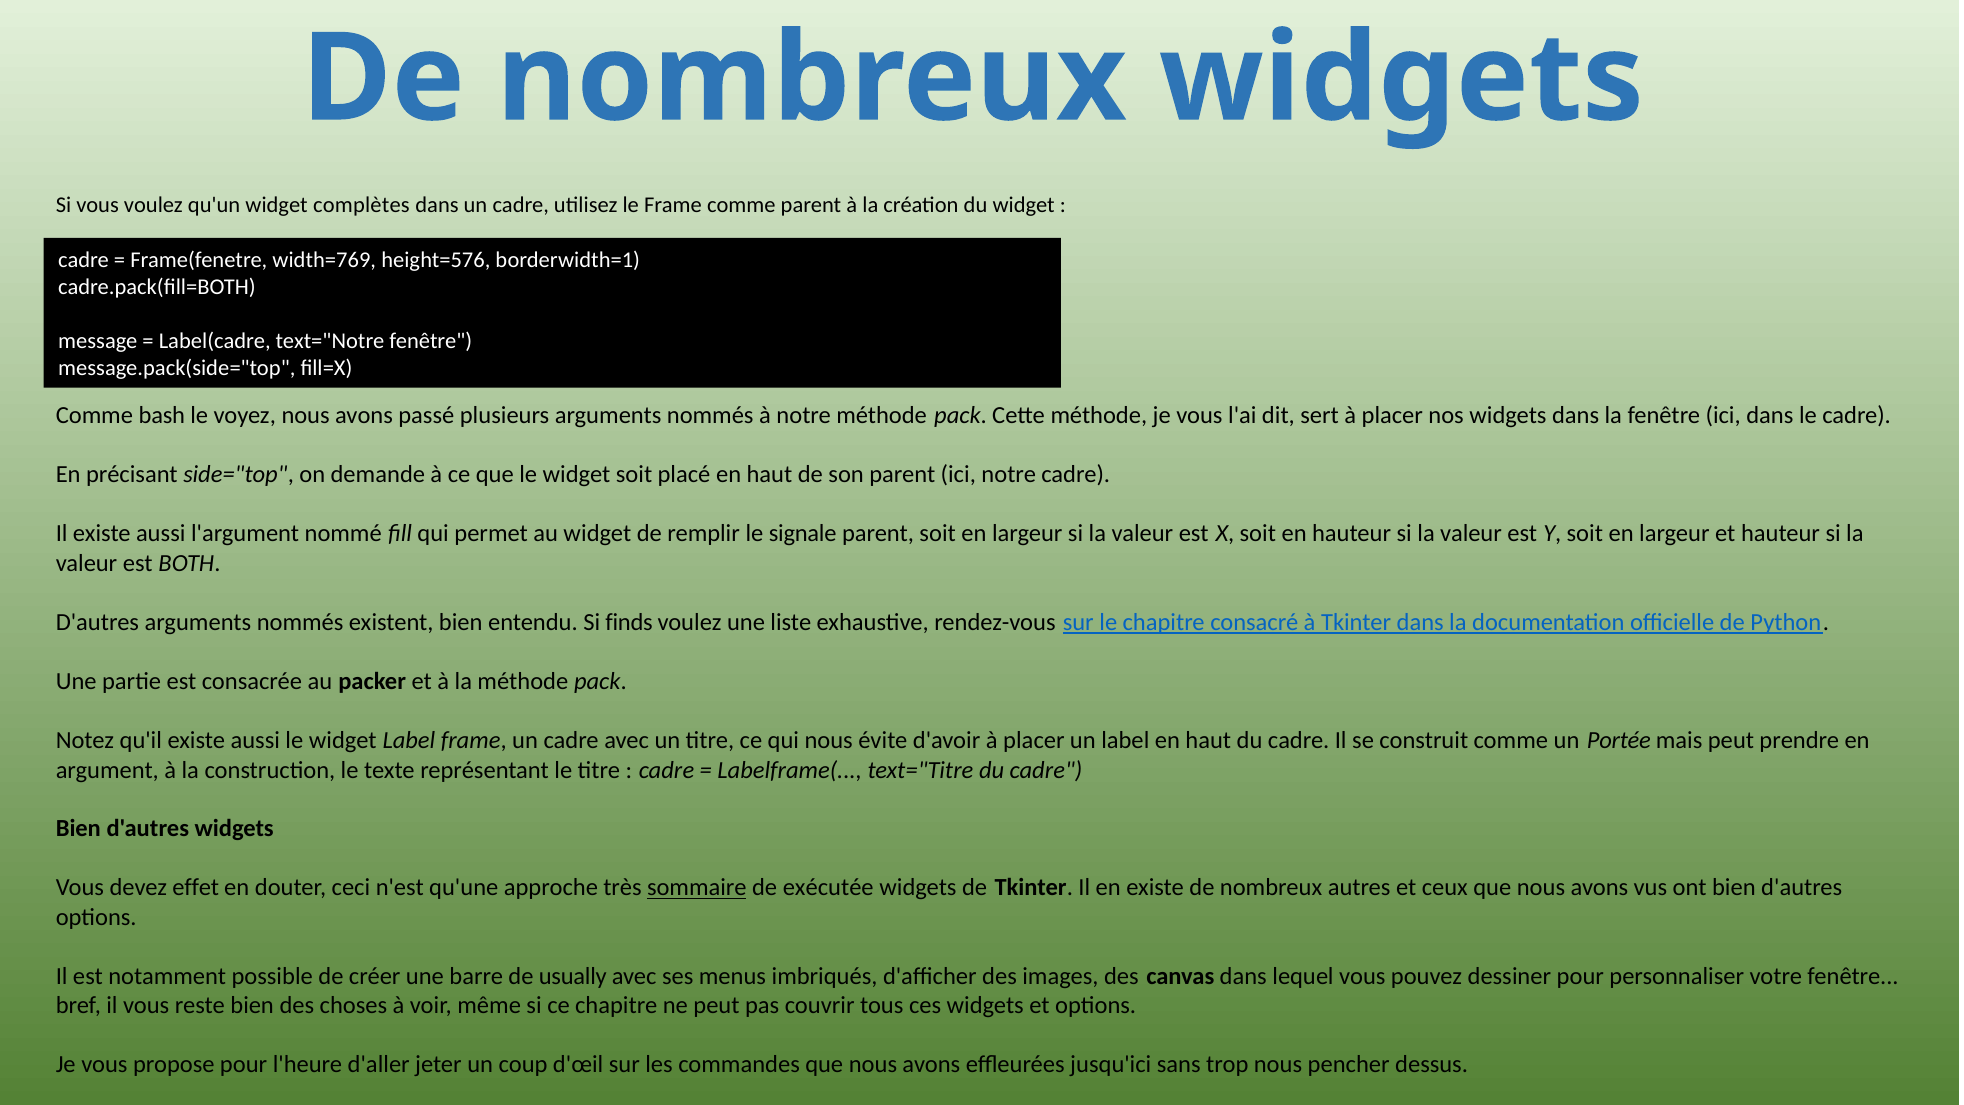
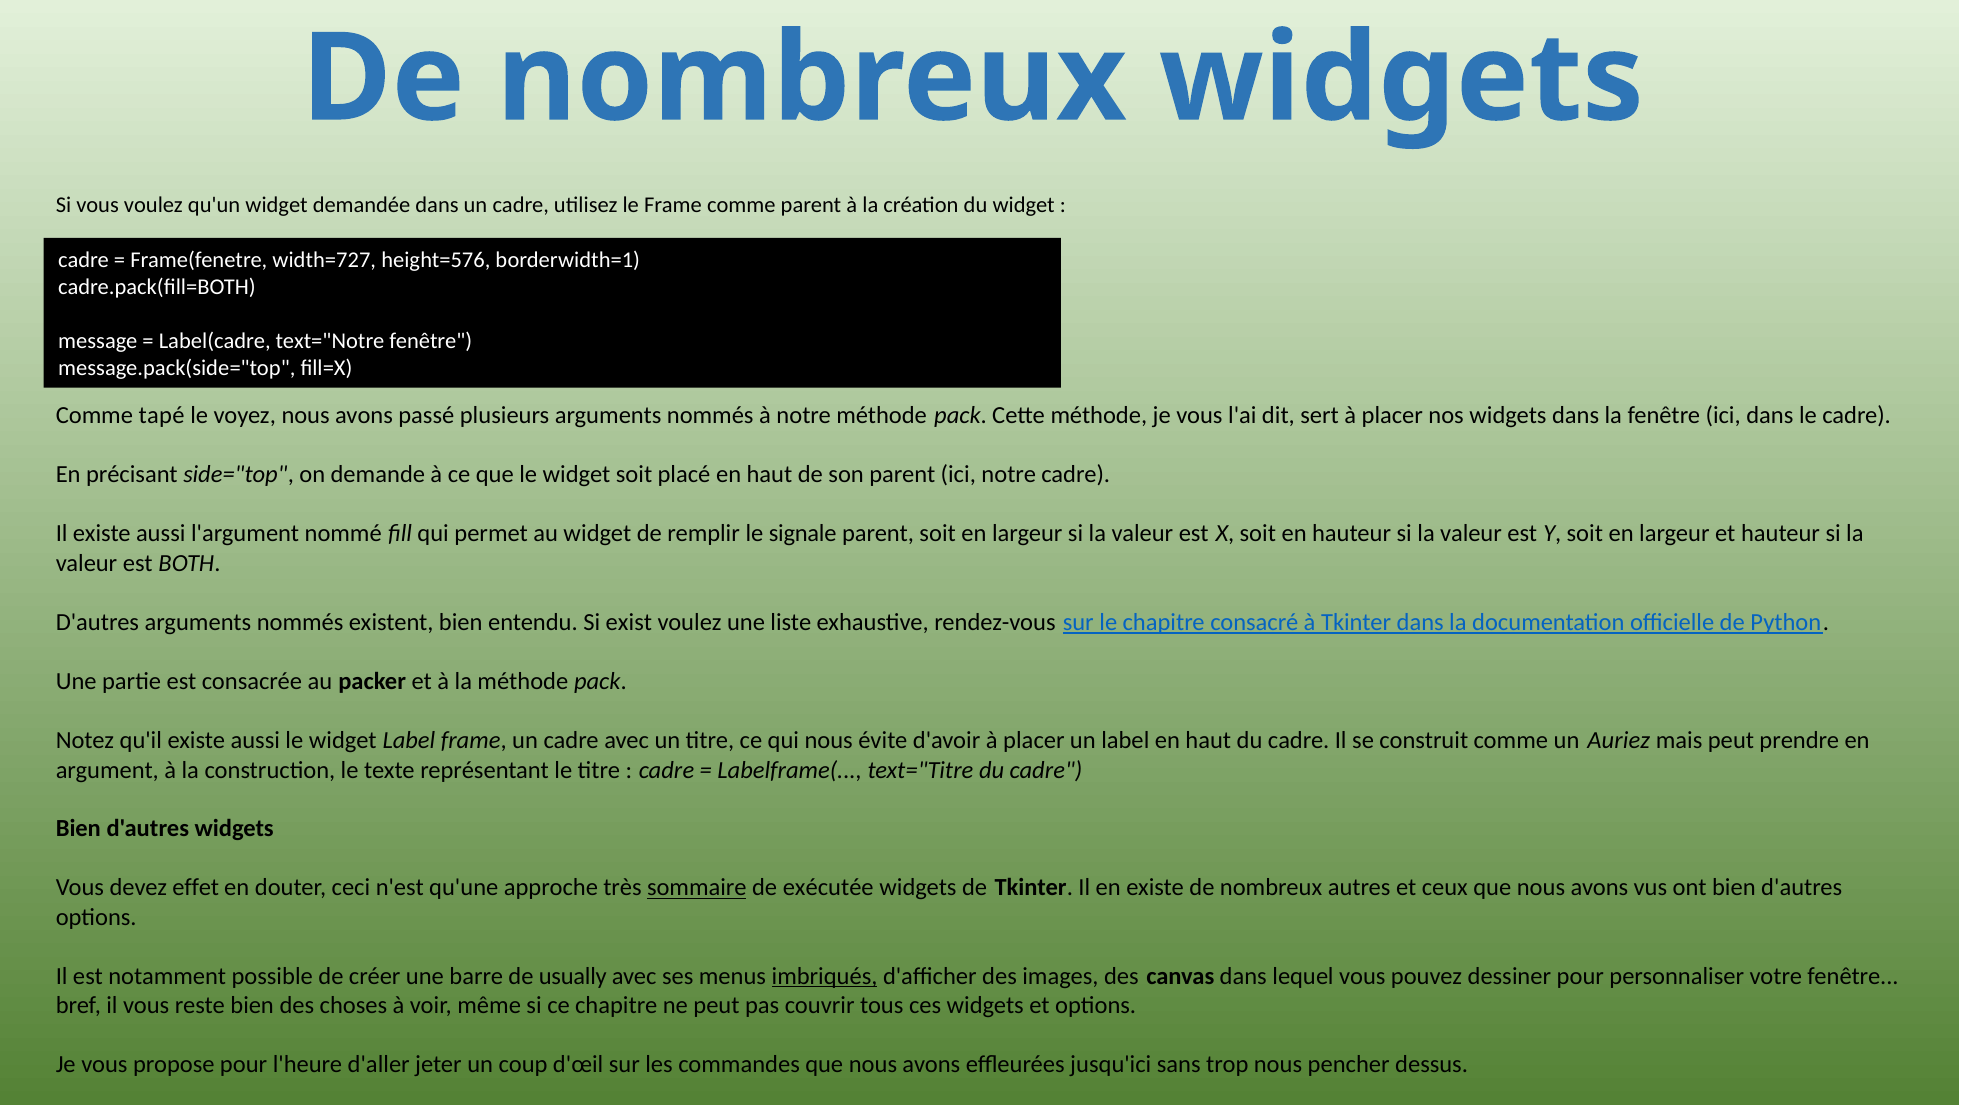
complètes: complètes -> demandée (362, 205)
width=769: width=769 -> width=727 (324, 260)
bash: bash -> tapé (162, 416)
finds: finds -> exist (629, 622)
Portée: Portée -> Auriez (1619, 740)
imbriqués underline: none -> present (825, 976)
